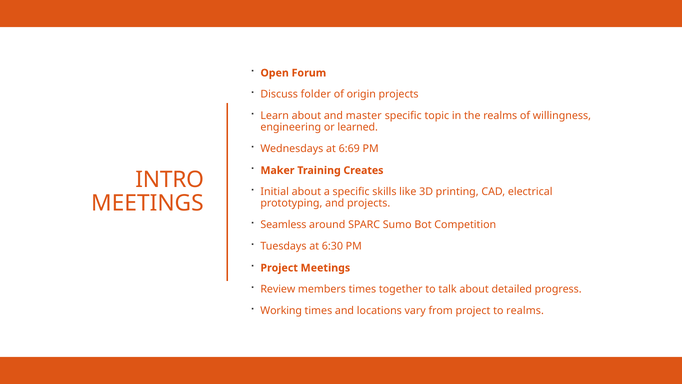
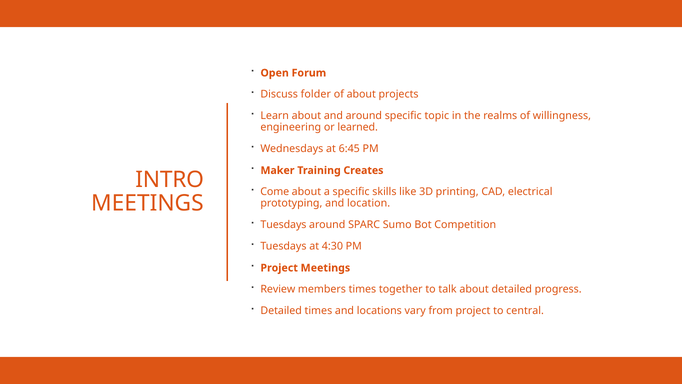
of origin: origin -> about (361, 94)
and master: master -> around (364, 116)
6:69: 6:69 -> 6:45 (349, 149)
Initial: Initial -> Come (275, 192)
and projects: projects -> location (369, 203)
Seamless: Seamless -> Tuesdays (283, 225)
6:30: 6:30 -> 4:30 (332, 246)
Working: Working -> Detailed (281, 311)
to realms: realms -> central (525, 311)
